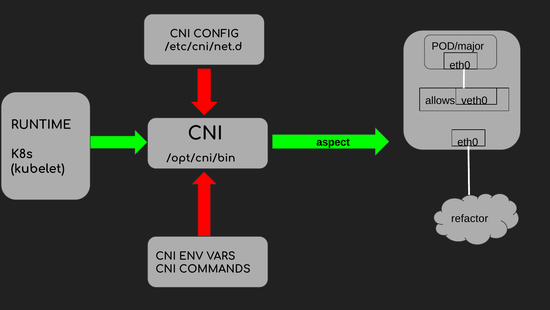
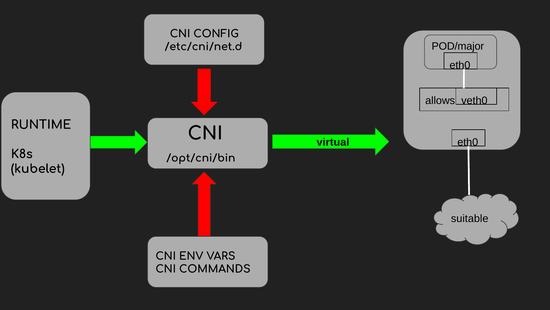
aspect: aspect -> virtual (333, 142)
refactor: refactor -> suitable (470, 218)
